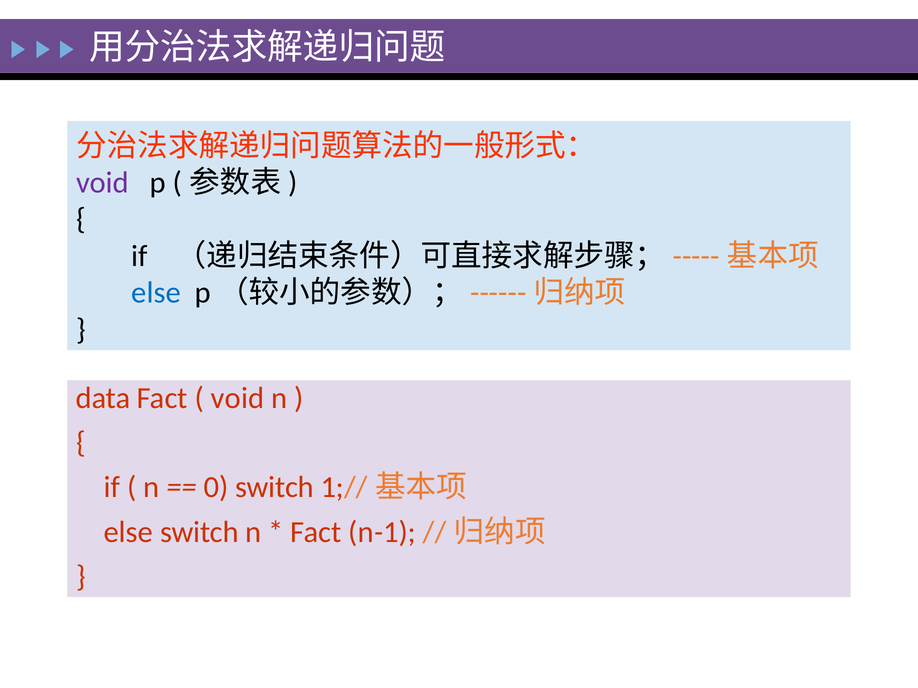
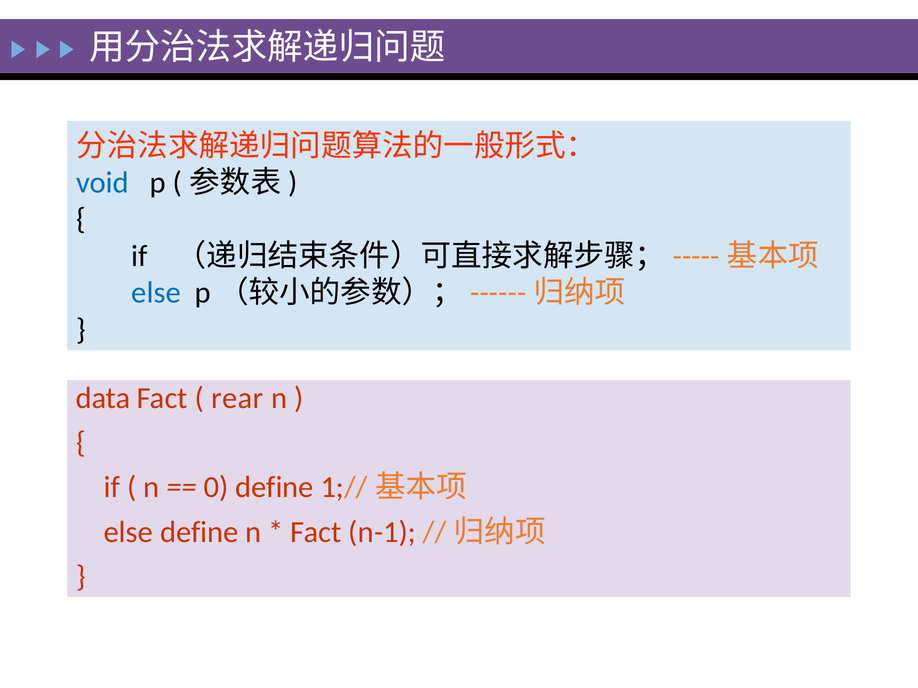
void colour: purple -> blue (103, 183)
void: void -> rear (237, 398)
0 switch: switch -> define (274, 488)
else switch: switch -> define (199, 532)
